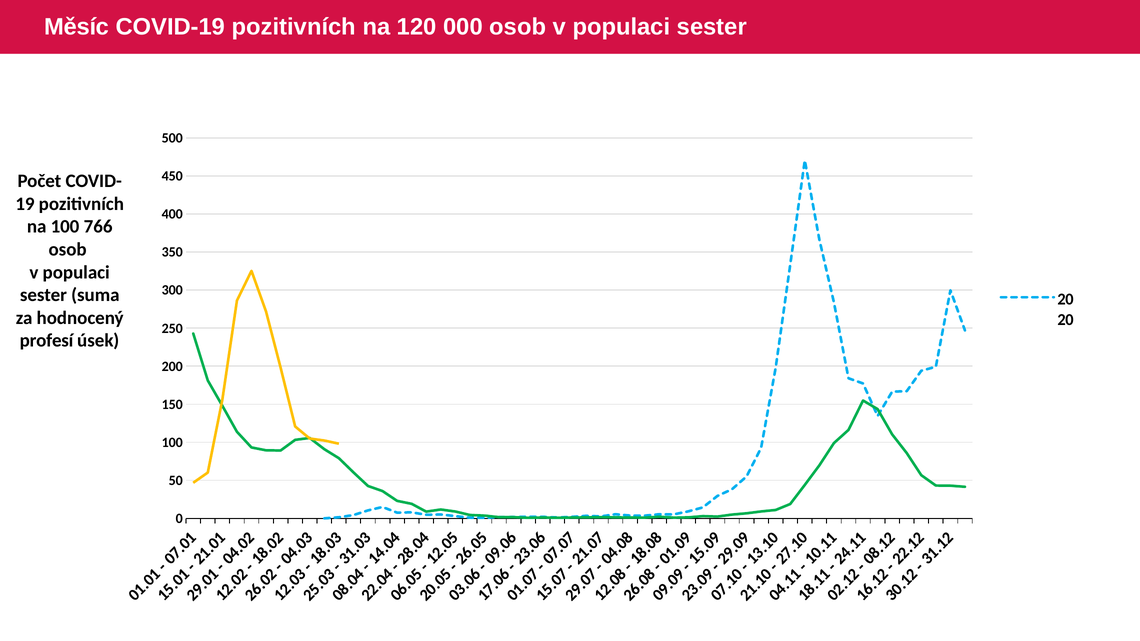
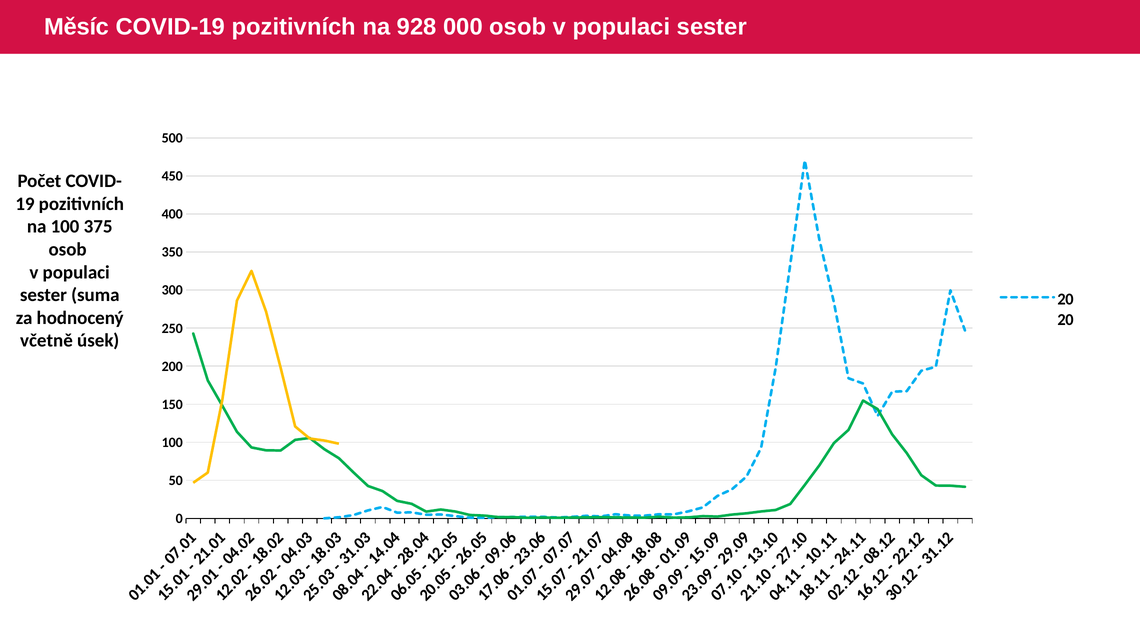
120: 120 -> 928 (417, 27)
766: 766 -> 375 (98, 227)
profesí: profesí -> včetně (46, 341)
